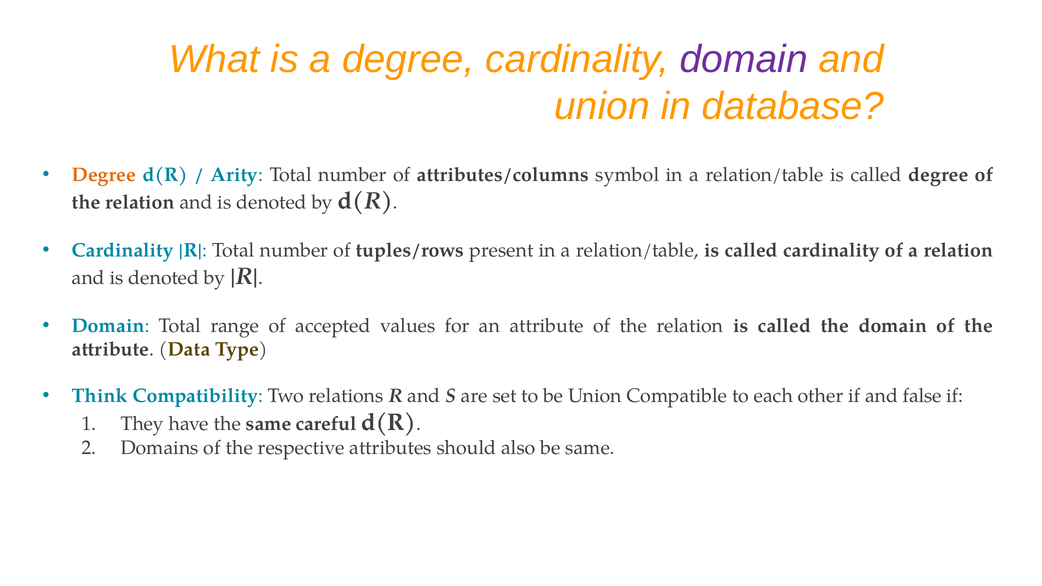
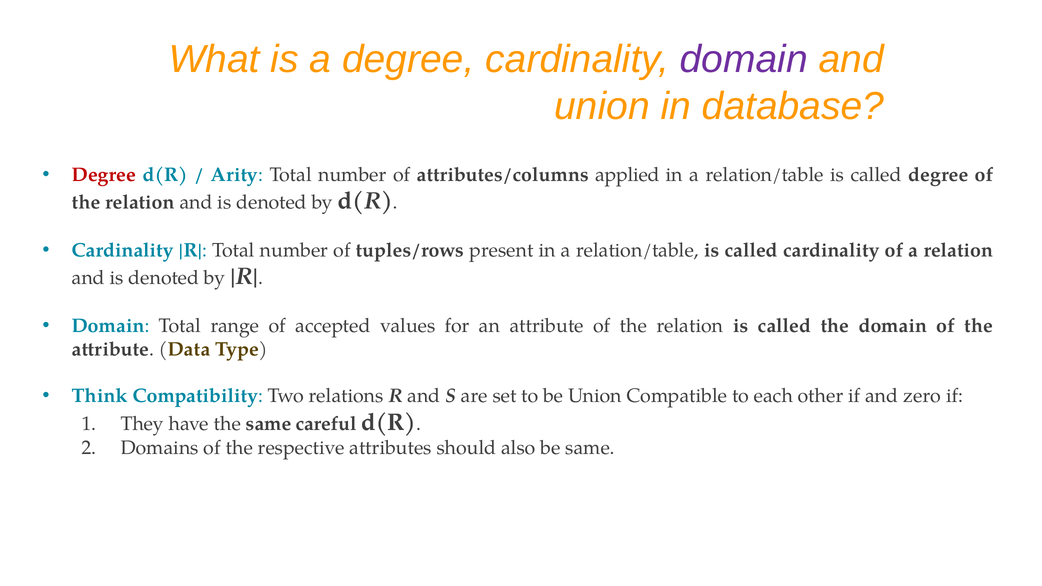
Degree colour: orange -> red (104, 175)
symbol: symbol -> applied (627, 175)
false: false -> zero (922, 396)
